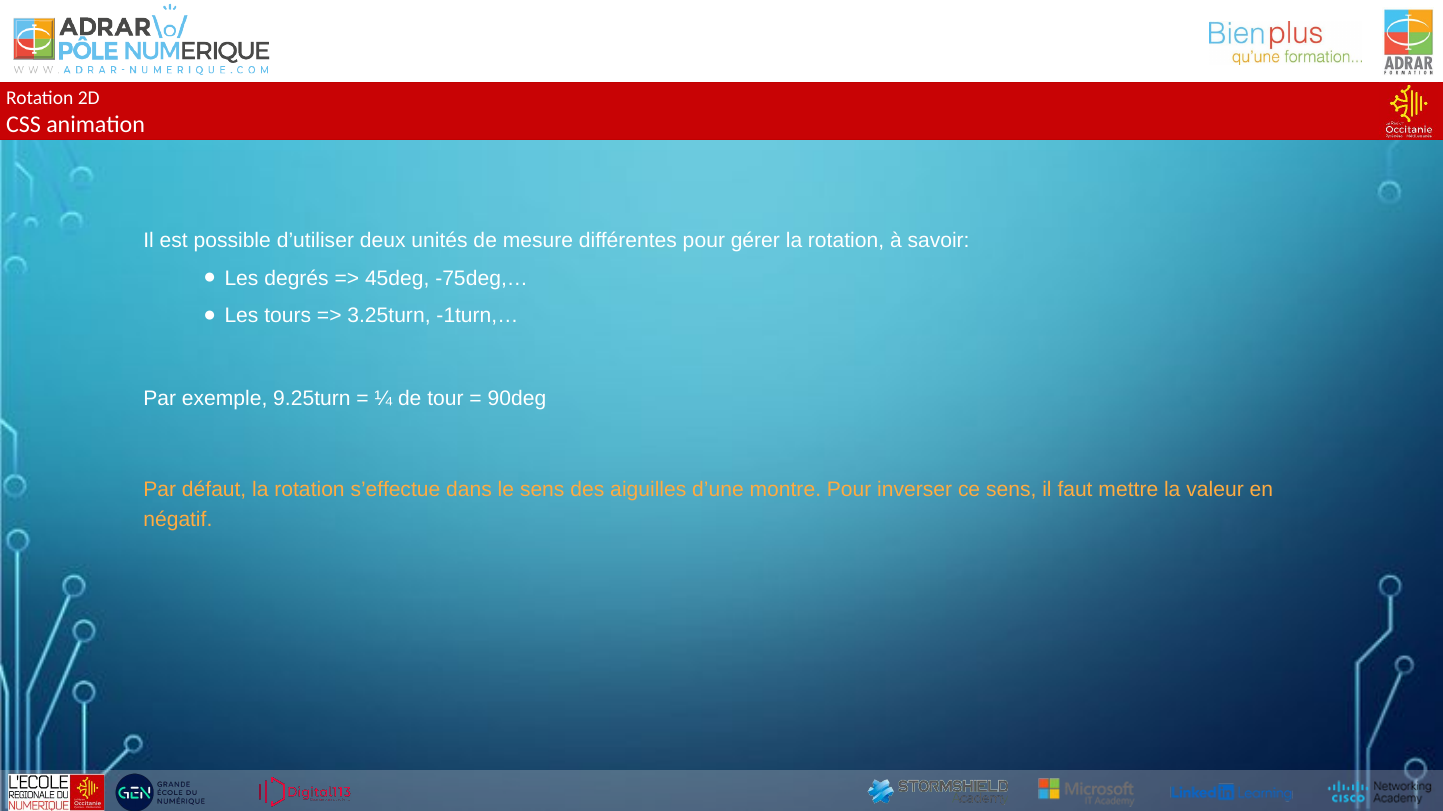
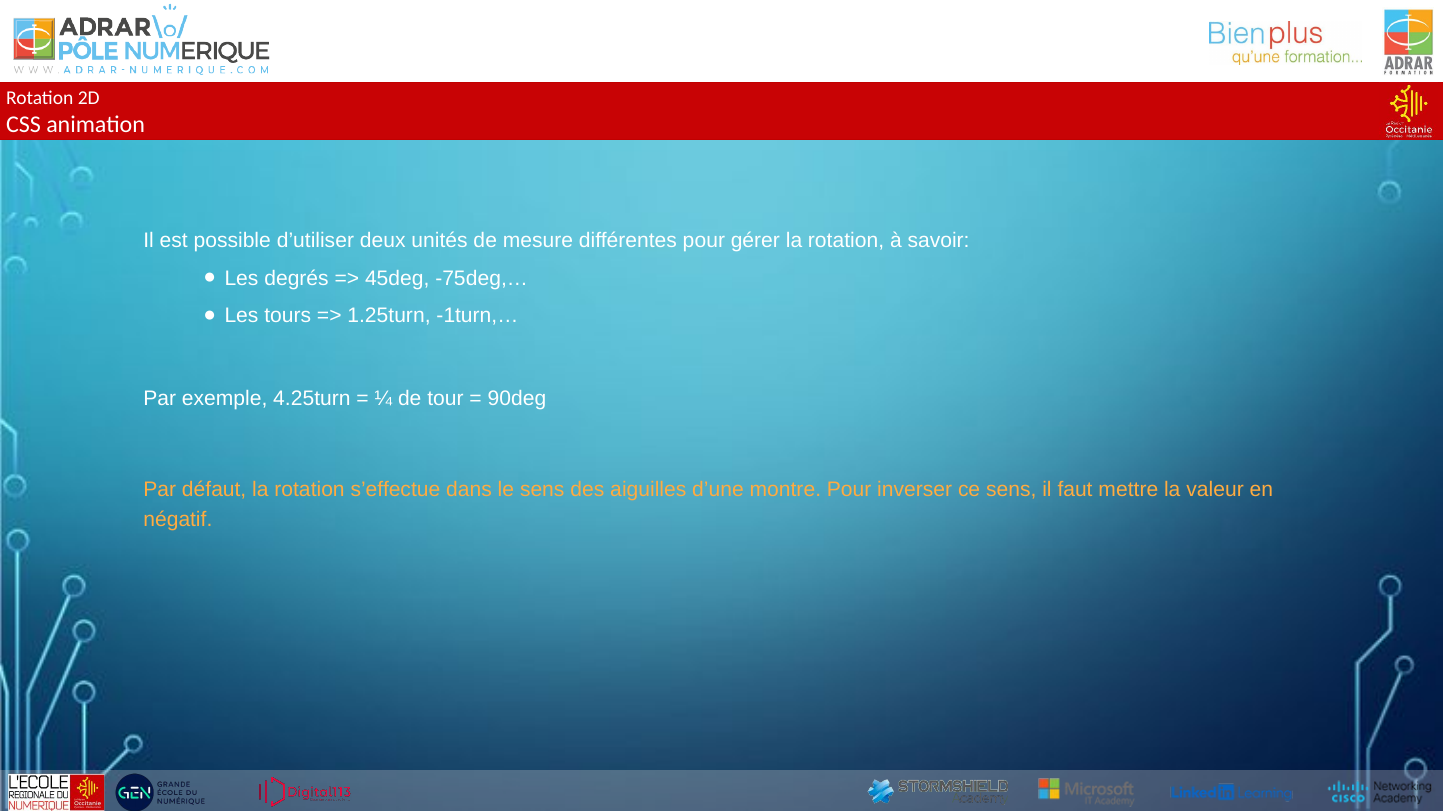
3.25turn: 3.25turn -> 1.25turn (389, 316)
9.25turn: 9.25turn -> 4.25turn (312, 399)
